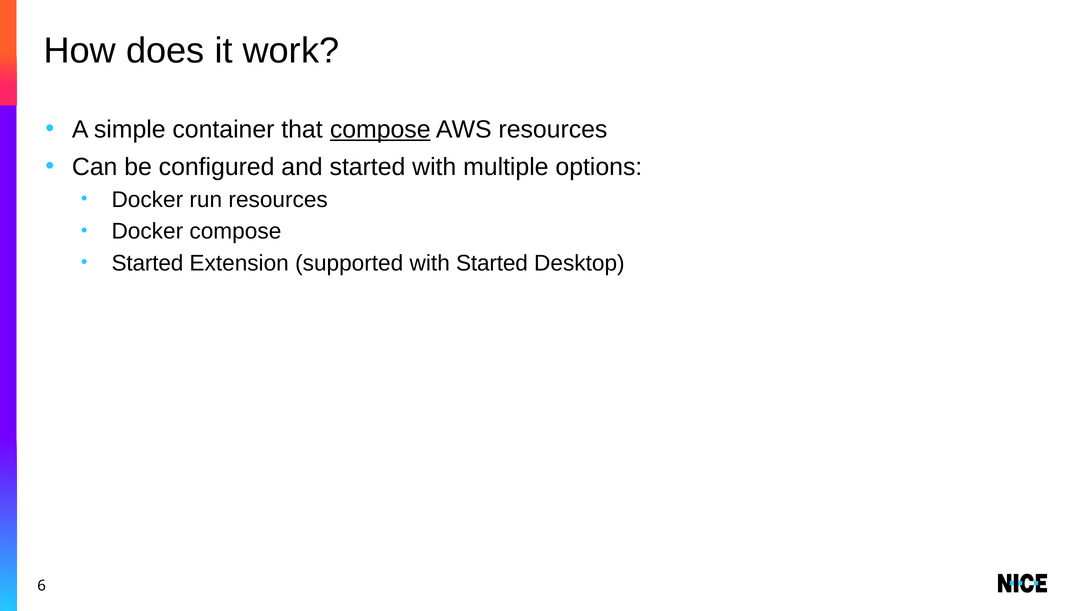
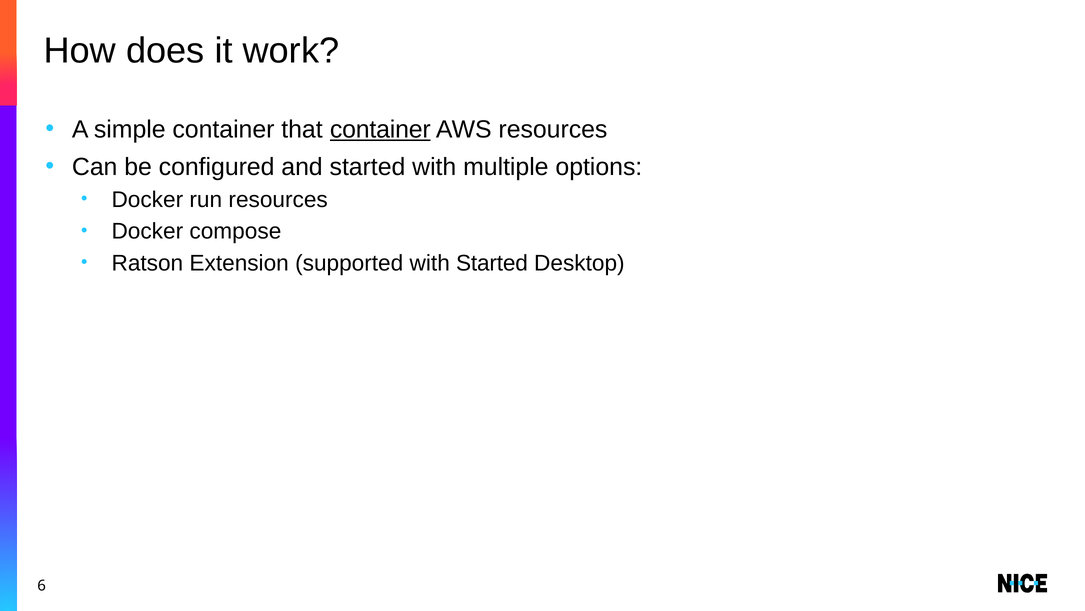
that compose: compose -> container (380, 129)
Started: Started -> Ratson (147, 263)
